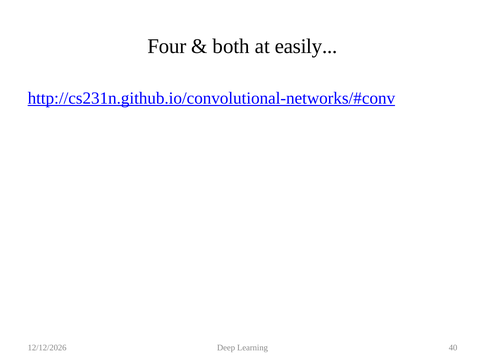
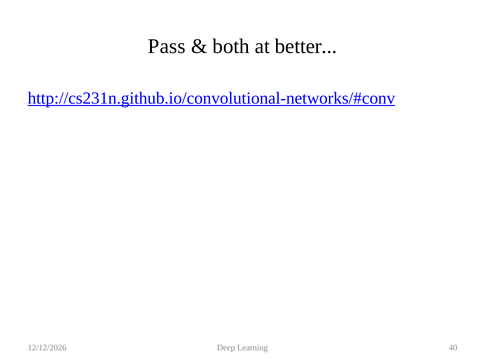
Four: Four -> Pass (167, 46)
easily: easily -> better (306, 46)
